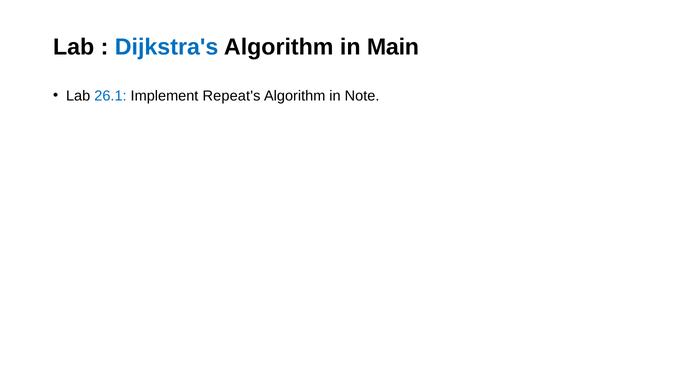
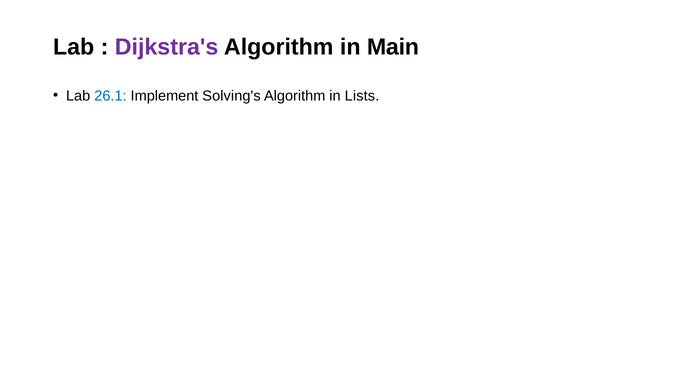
Dijkstra's colour: blue -> purple (167, 47)
Repeat's: Repeat's -> Solving's (232, 96)
Note: Note -> Lists (362, 96)
